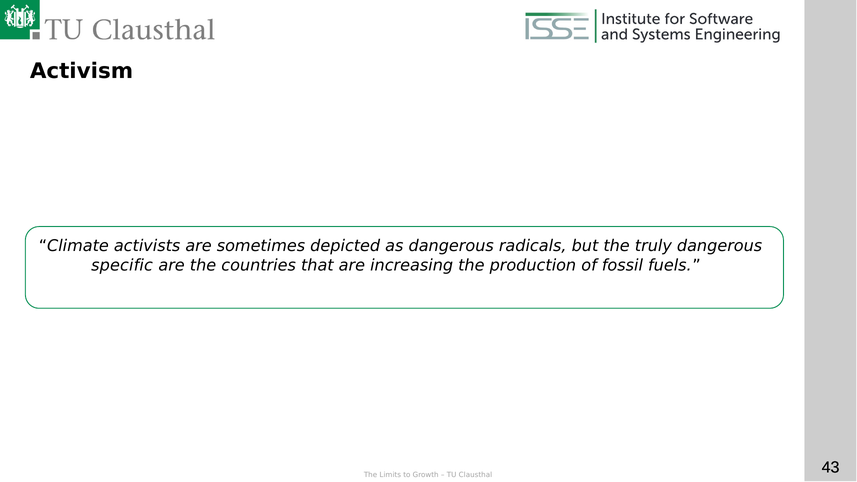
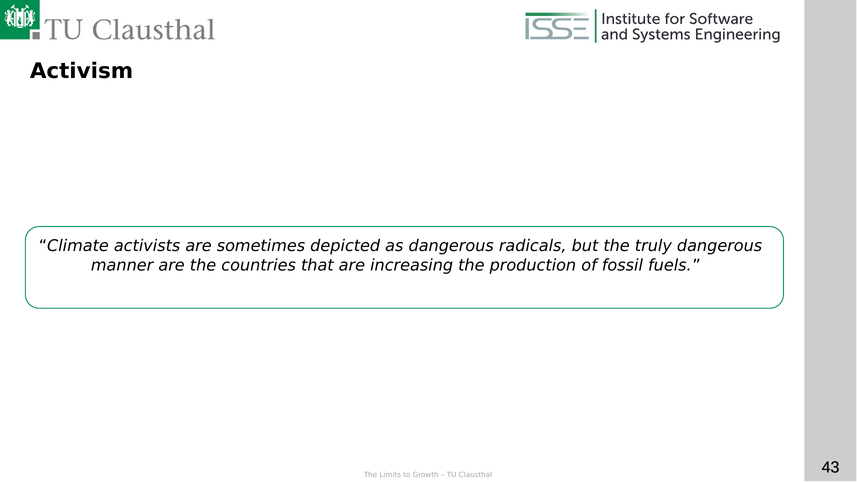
specific: specific -> manner (122, 265)
